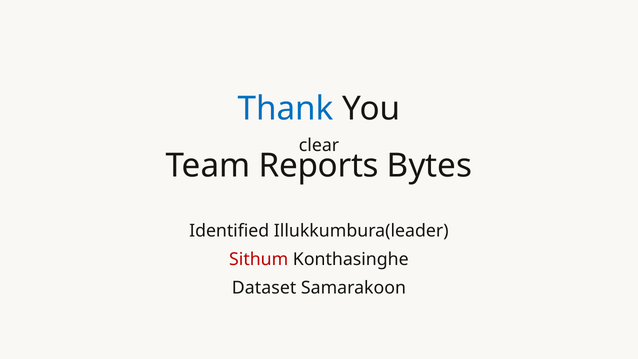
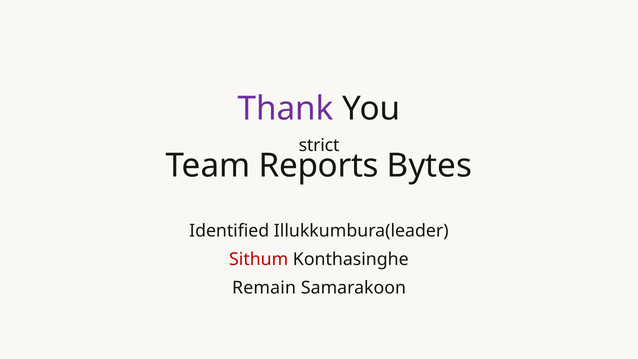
Thank colour: blue -> purple (286, 109)
clear: clear -> strict (319, 145)
Dataset: Dataset -> Remain (264, 288)
